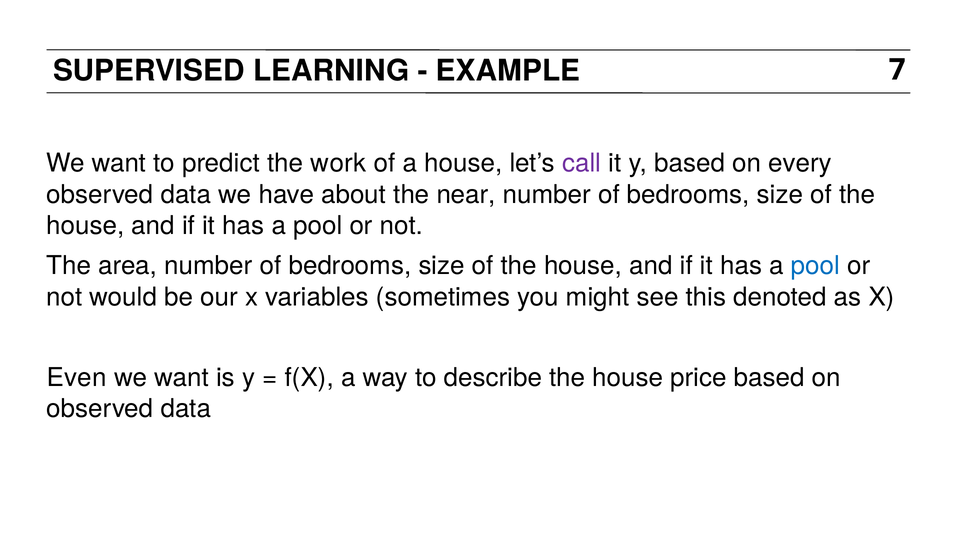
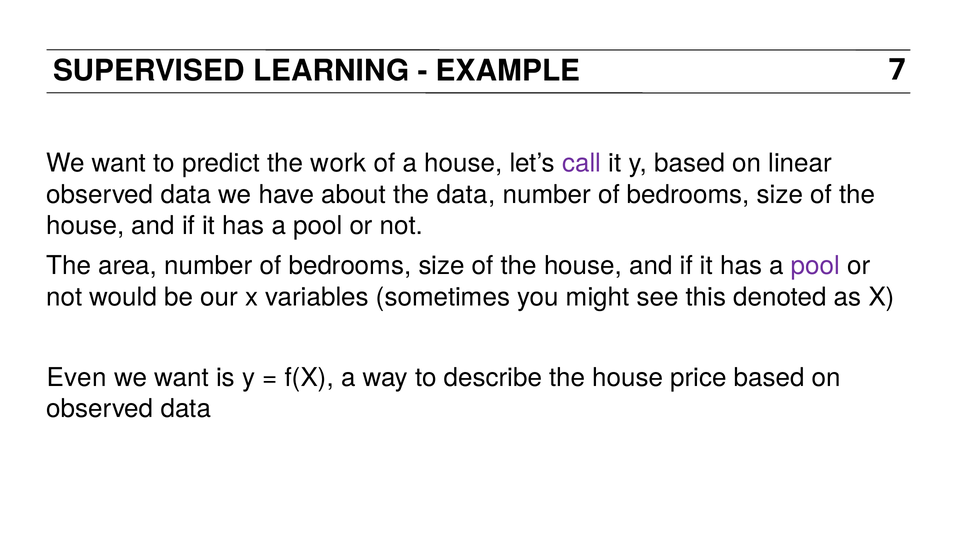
every: every -> linear (800, 164)
the near: near -> data (466, 195)
pool colour: blue -> purple (816, 266)
